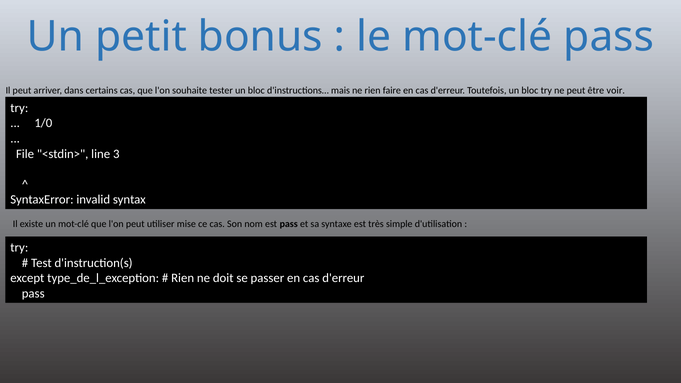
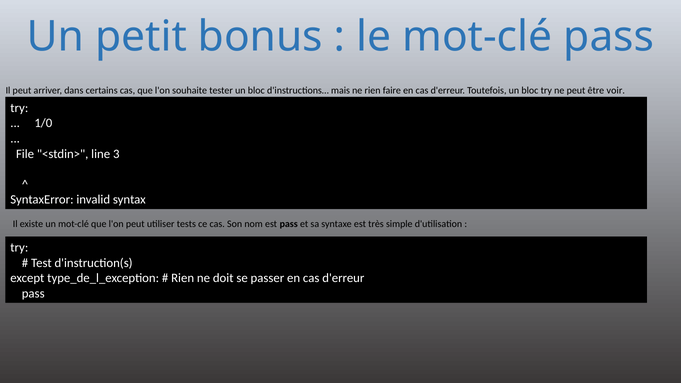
mise: mise -> tests (186, 224)
